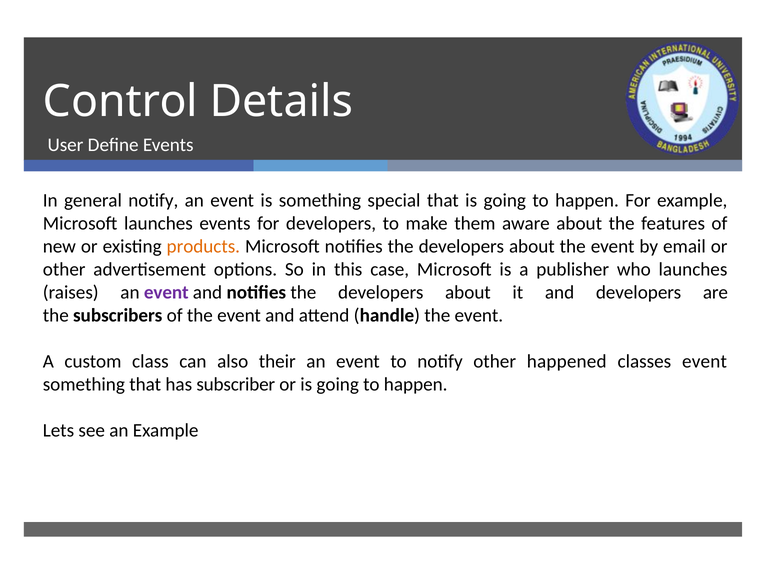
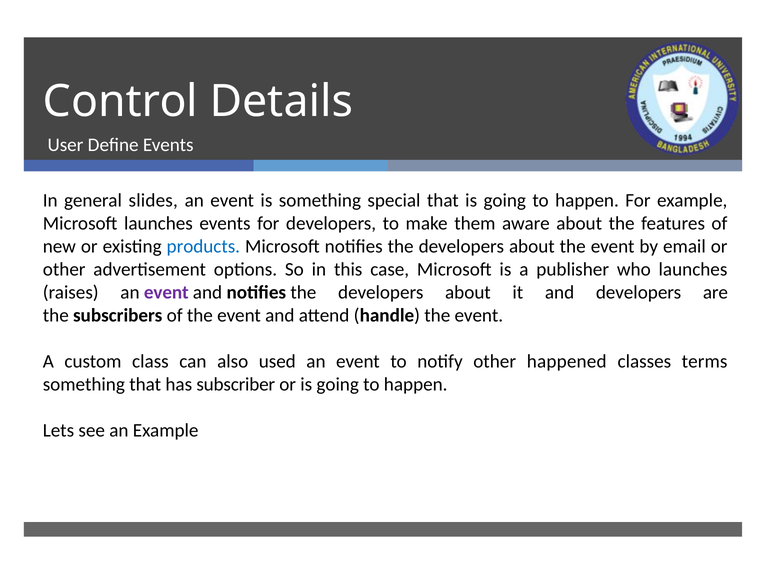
general notify: notify -> slides (153, 200)
products colour: orange -> blue (203, 246)
their: their -> used (277, 361)
classes event: event -> terms (705, 361)
